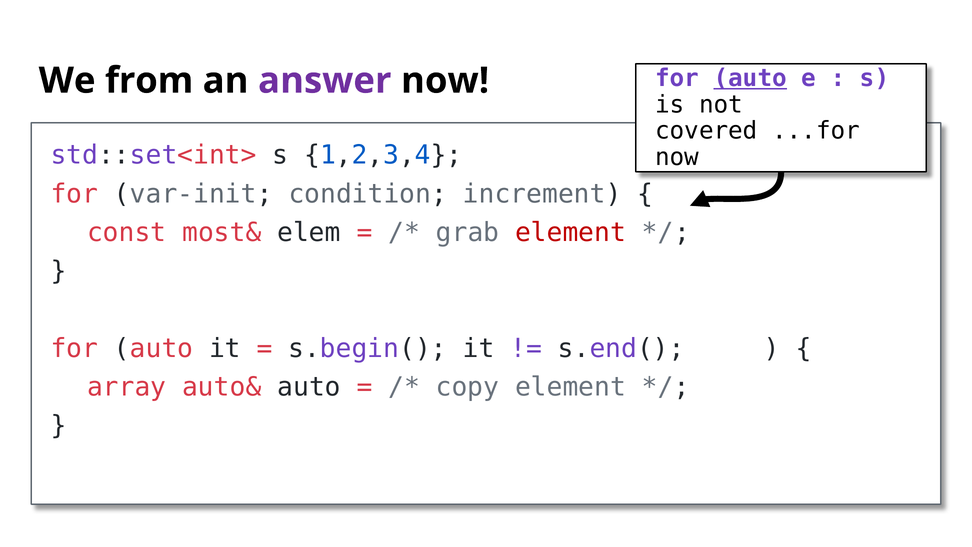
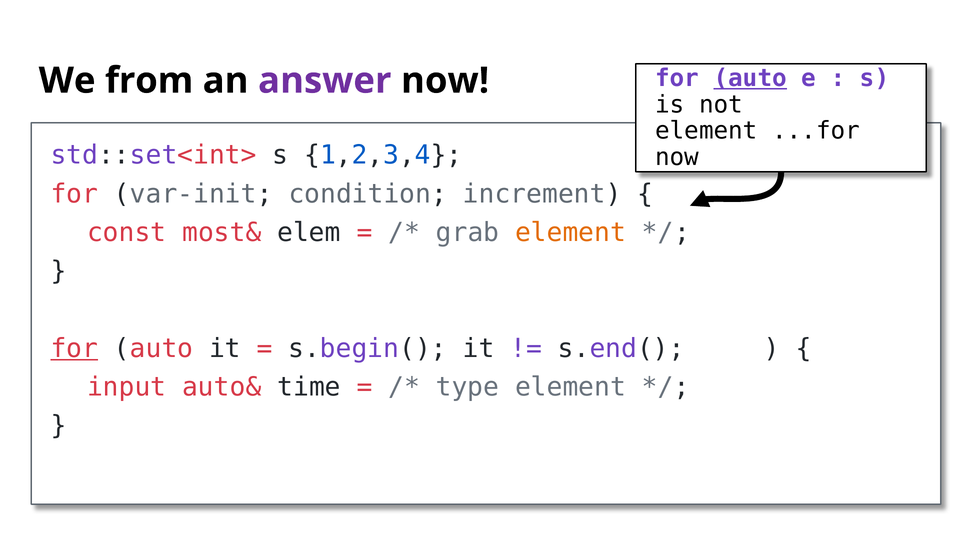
covered: covered -> element (706, 131)
element colour: red -> orange (571, 232)
for underline: none -> present (74, 348)
array: array -> input (127, 387)
auto& auto: auto -> time (309, 387)
copy: copy -> type (467, 387)
